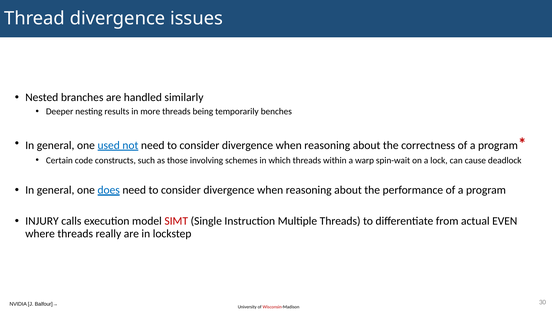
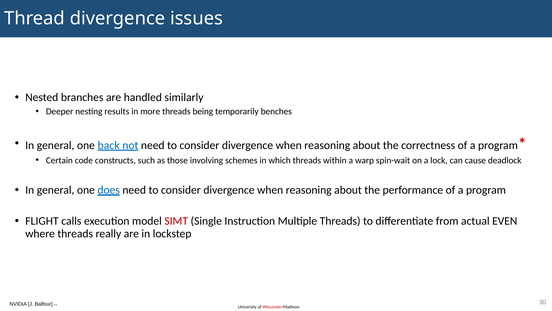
used: used -> back (109, 145)
INJURY: INJURY -> FLIGHT (42, 221)
